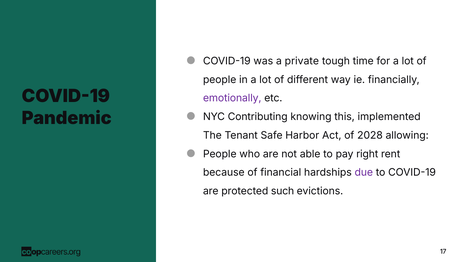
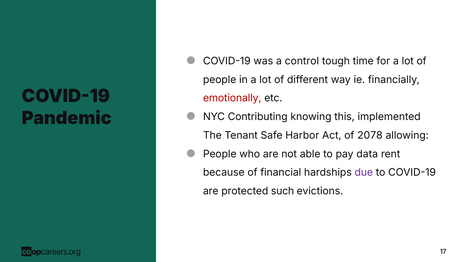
private: private -> control (302, 61)
emotionally colour: purple -> red (232, 98)
2028: 2028 -> 2078 (370, 135)
right: right -> data (367, 154)
